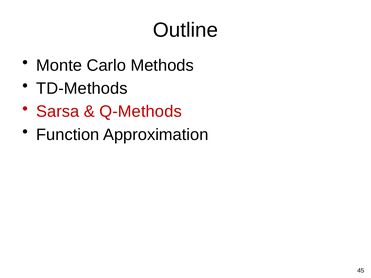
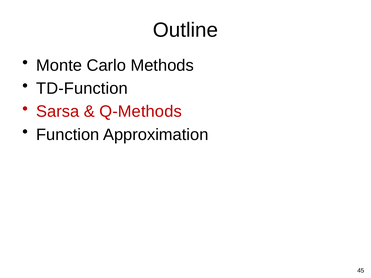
TD-Methods: TD-Methods -> TD-Function (82, 89)
